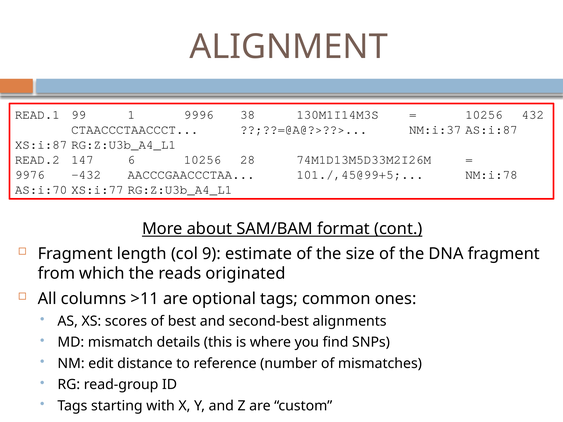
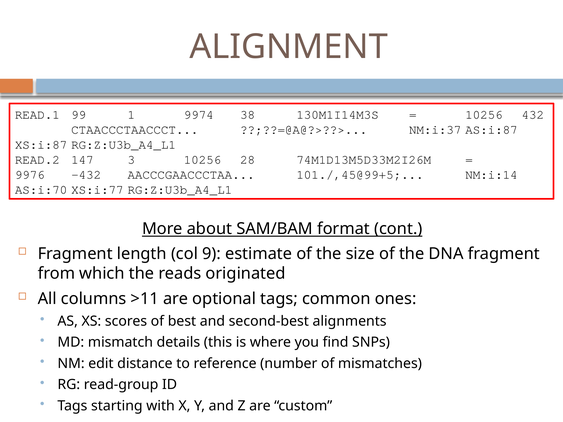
9996: 9996 -> 9974 (199, 115)
6: 6 -> 3 (131, 160)
NM:i:78: NM:i:78 -> NM:i:14 (491, 175)
